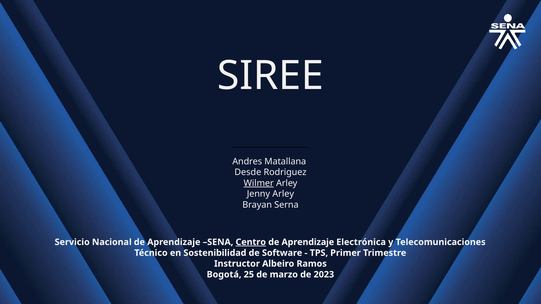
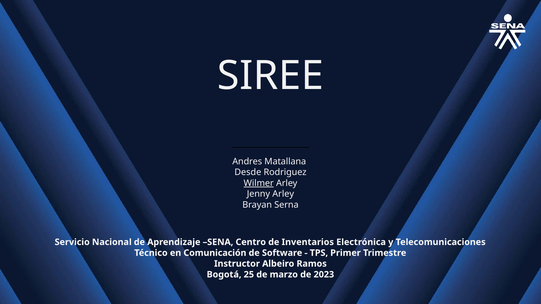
Centro underline: present -> none (251, 242)
Aprendizaje: Aprendizaje -> Inventarios (308, 242)
Sostenibilidad: Sostenibilidad -> Comunicación (215, 253)
